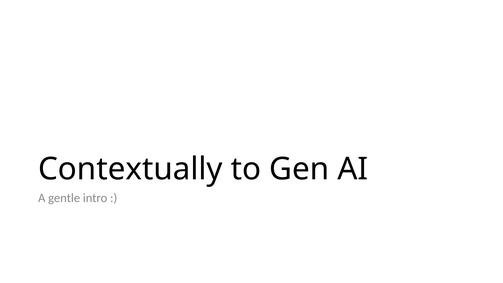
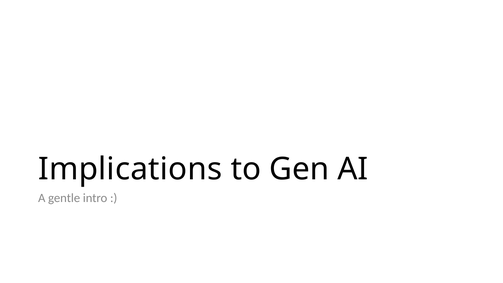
Contextually: Contextually -> Implications (130, 169)
